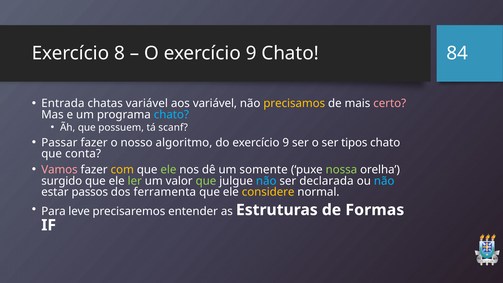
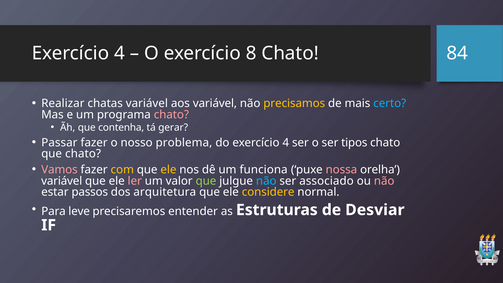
8: 8 -> 4 (119, 53)
O exercício 9: 9 -> 8 (251, 53)
Entrada: Entrada -> Realizar (63, 103)
certo colour: pink -> light blue (390, 103)
chato colour: light blue -> pink (171, 115)
possuem: possuem -> contenha (121, 127)
scanf: scanf -> gerar (173, 127)
algoritmo: algoritmo -> problema (184, 143)
do exercício 9: 9 -> 4 (286, 143)
que conta: conta -> chato (83, 154)
ele colour: light green -> yellow (168, 170)
somente: somente -> funciona (264, 170)
nossa colour: light green -> pink (341, 170)
surgido: surgido -> variável (62, 181)
ler colour: light green -> pink (135, 181)
declarada: declarada -> associado (326, 181)
não colour: light blue -> pink (384, 181)
ferramenta: ferramenta -> arquitetura (165, 192)
Formas: Formas -> Desviar (375, 210)
